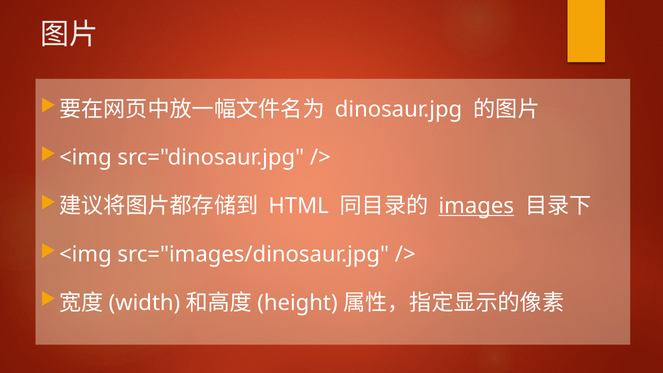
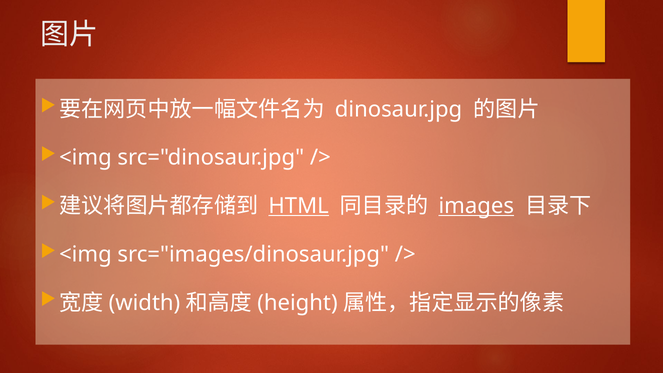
HTML underline: none -> present (299, 206)
